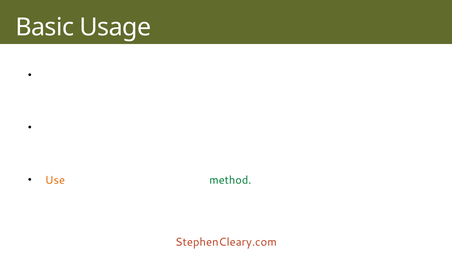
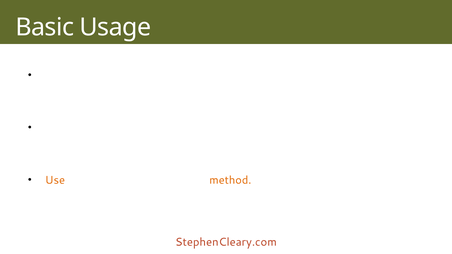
method colour: green -> orange (230, 180)
